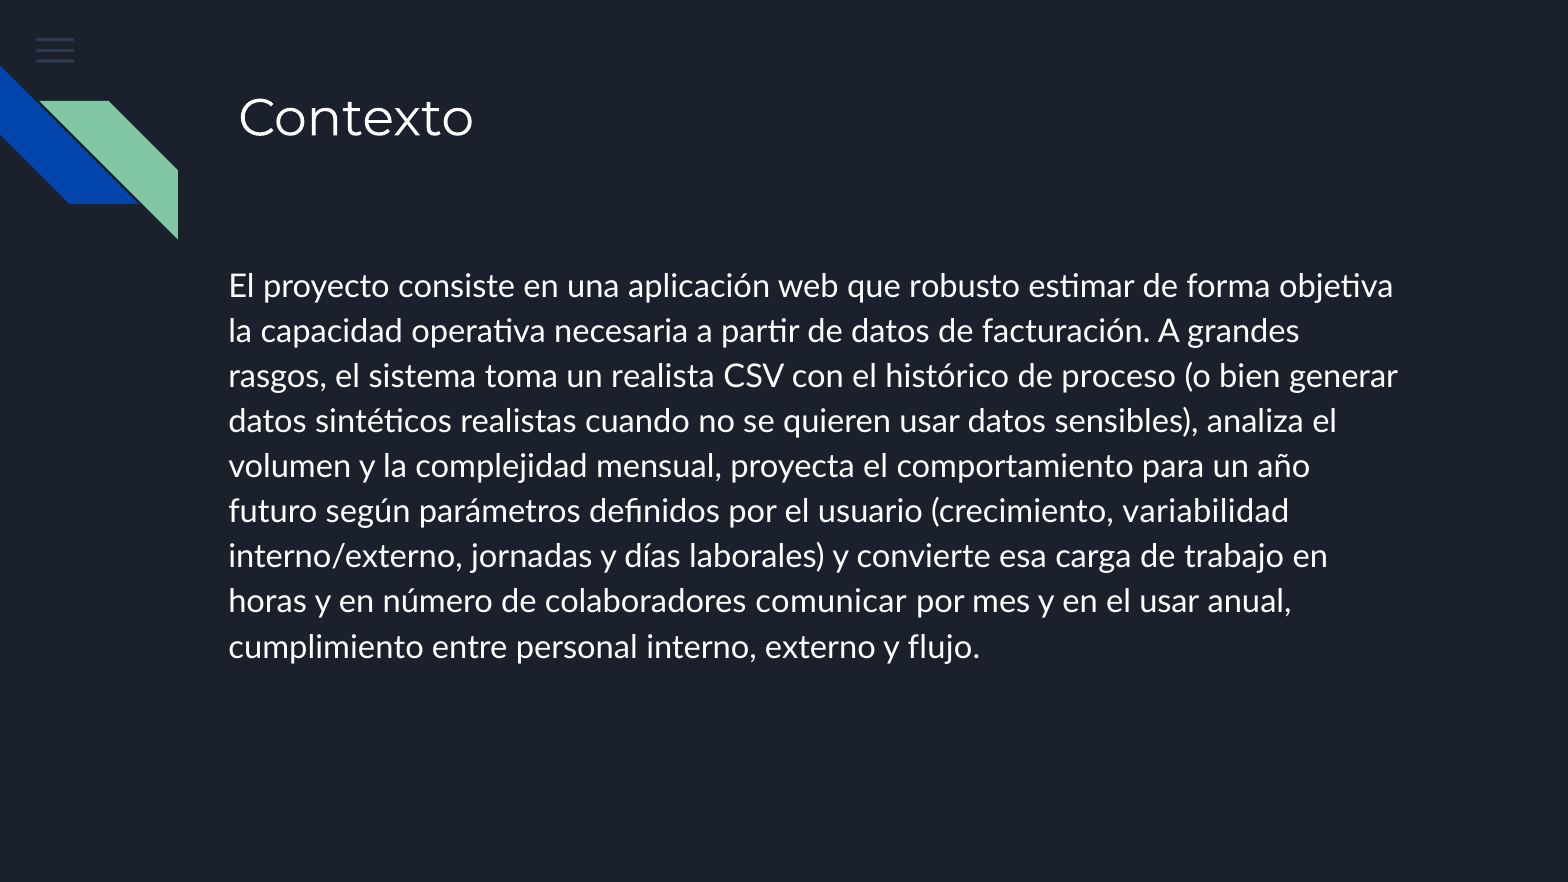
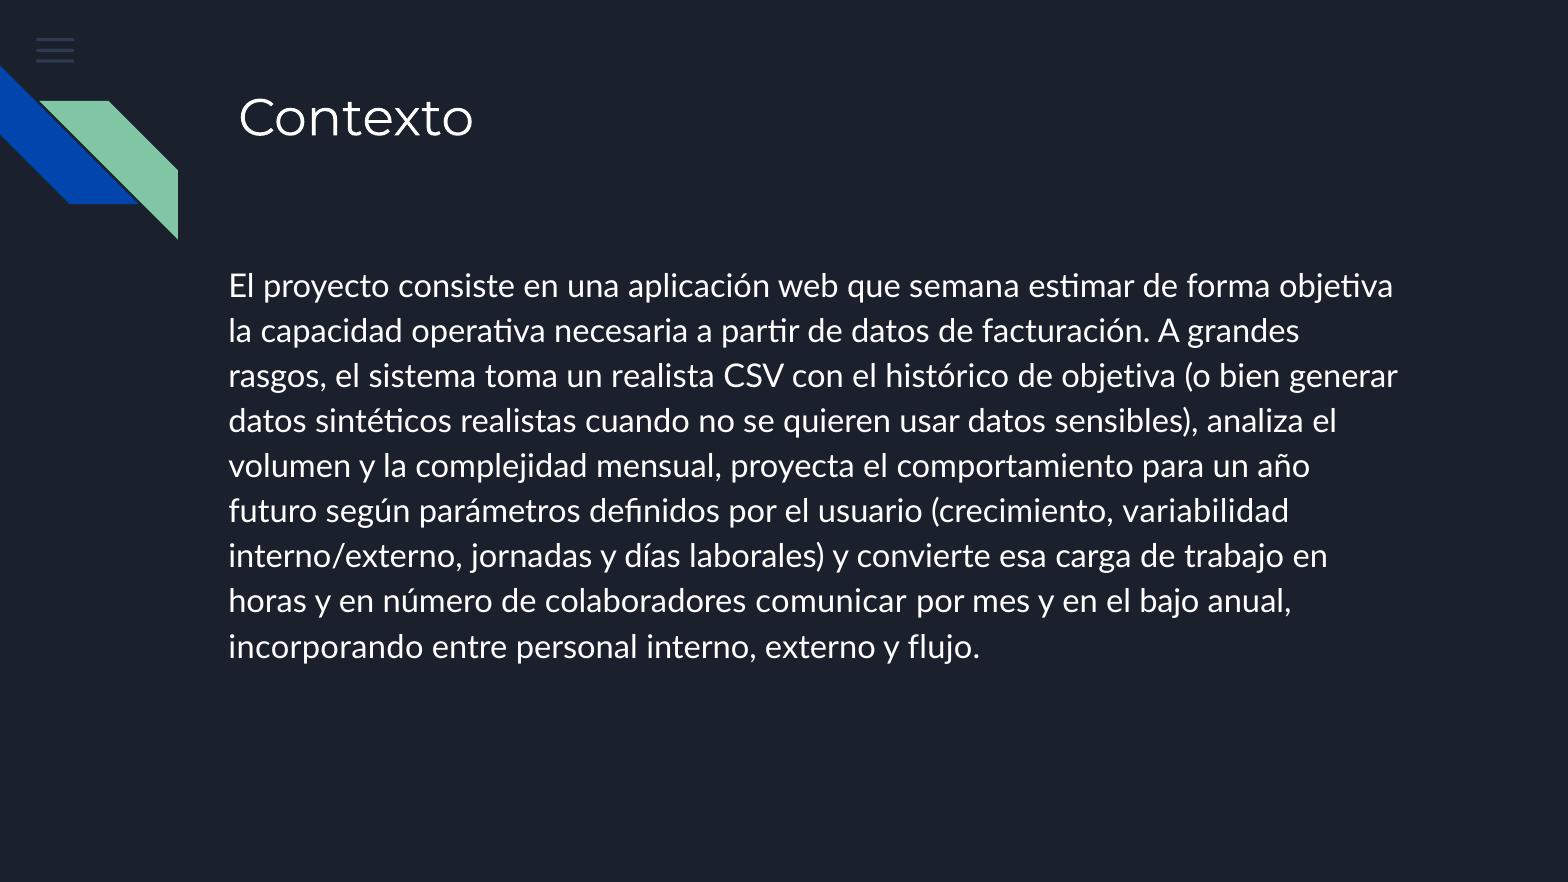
robusto: robusto -> semana (964, 287)
de proceso: proceso -> objetiva (1119, 377)
el usar: usar -> bajo (1169, 602)
cumplimiento: cumplimiento -> incorporando (326, 647)
